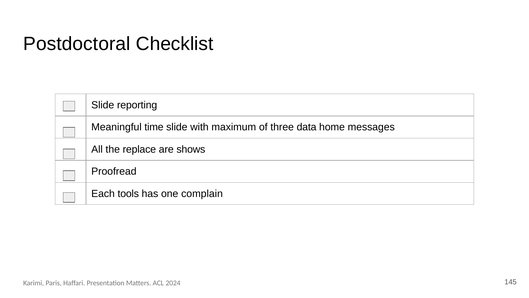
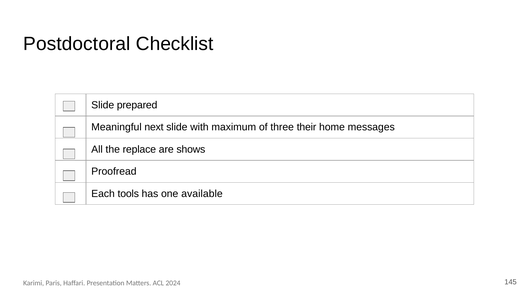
reporting: reporting -> prepared (137, 105)
time: time -> next (154, 127)
data: data -> their (307, 127)
complain: complain -> available (202, 193)
